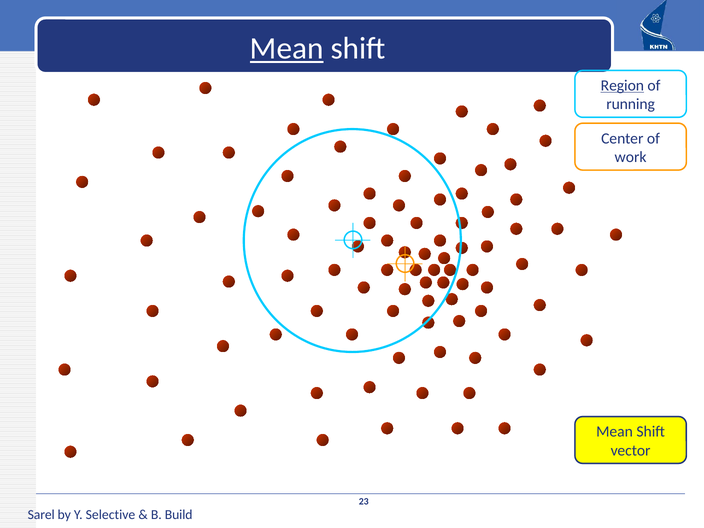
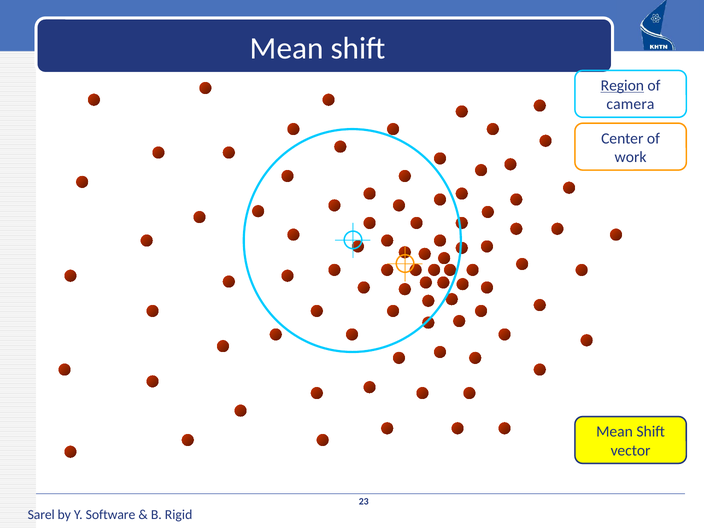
Mean underline: present -> none (287, 48)
running: running -> camera (630, 104)
Selective: Selective -> Software (111, 515)
Build: Build -> Rigid (179, 515)
